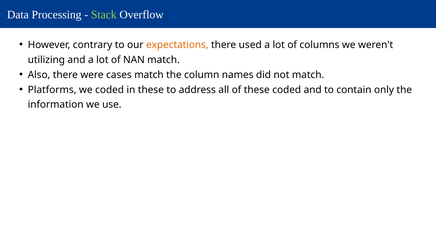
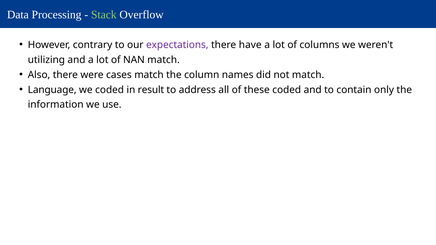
expectations colour: orange -> purple (177, 45)
used: used -> have (250, 45)
Platforms: Platforms -> Language (52, 90)
in these: these -> result (151, 90)
